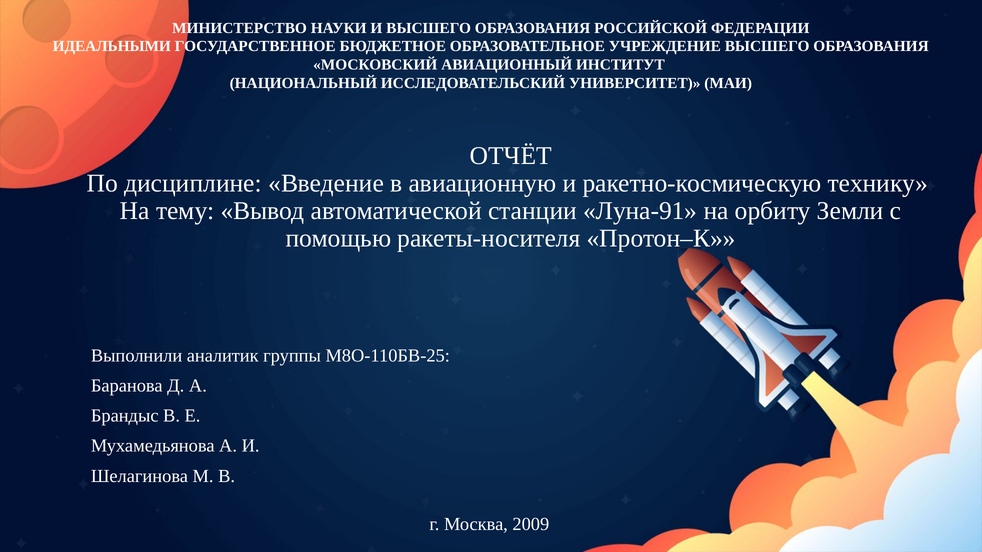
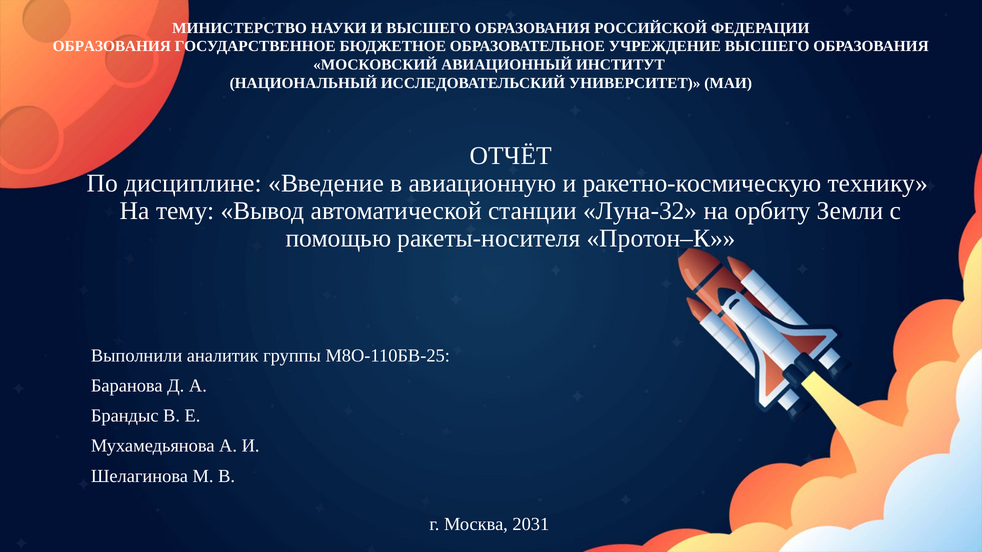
ИДЕАЛЬНЫМИ: ИДЕАЛЬНЫМИ -> ОБРАЗОВАНИЯ (112, 46)
Луна-91: Луна-91 -> Луна-32 (640, 211)
2009: 2009 -> 2031 (531, 524)
